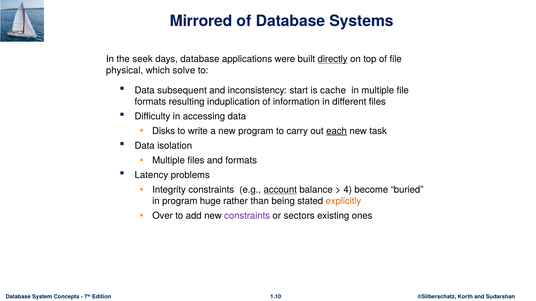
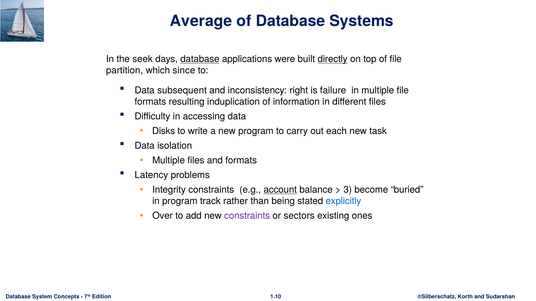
Mirrored: Mirrored -> Average (201, 21)
database underline: none -> present (200, 59)
physical: physical -> partition (125, 71)
solve: solve -> since (184, 71)
start: start -> right (299, 90)
cache: cache -> failure (333, 90)
each underline: present -> none (337, 131)
4: 4 -> 3 (348, 190)
huge: huge -> track (210, 201)
explicitly colour: orange -> blue (343, 201)
